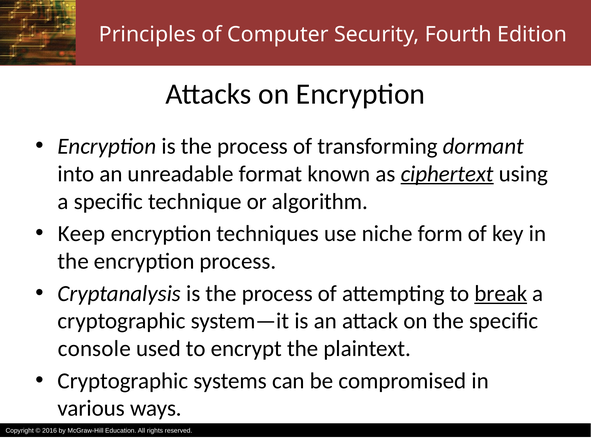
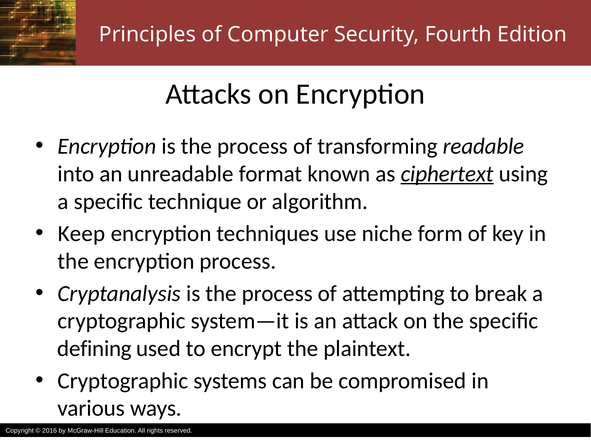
dormant: dormant -> readable (483, 146)
break underline: present -> none (501, 294)
console: console -> defining (95, 349)
